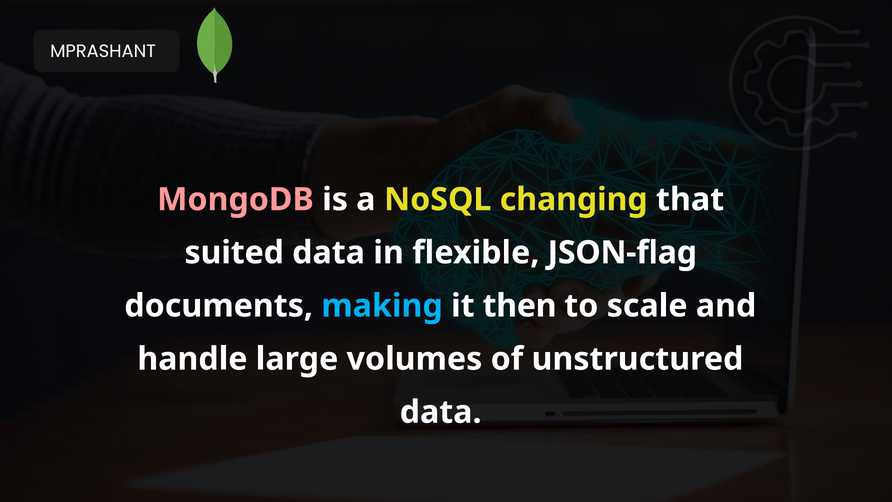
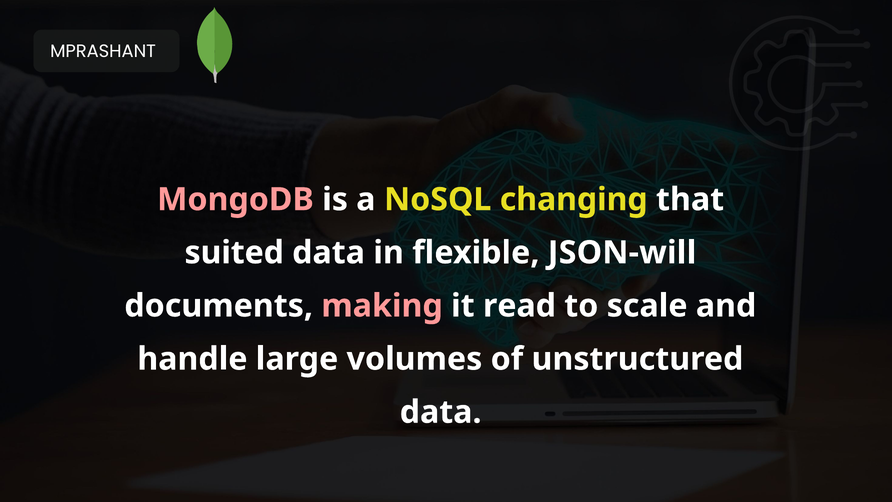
JSON-flag: JSON-flag -> JSON-will (622, 253)
making colour: light blue -> pink (382, 306)
then: then -> read (519, 306)
